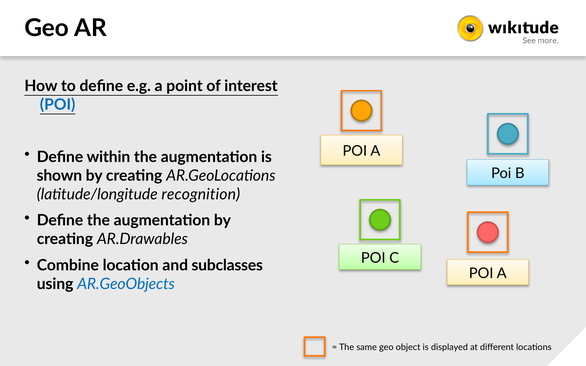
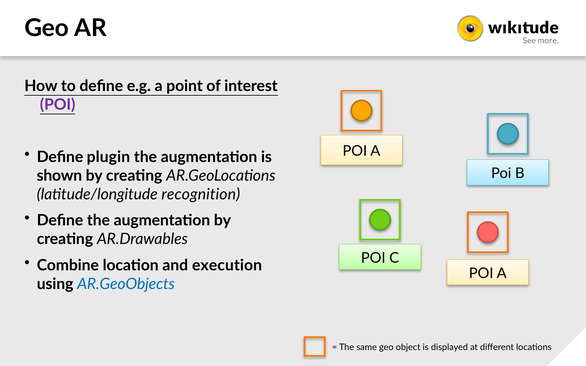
POI colour: blue -> purple (58, 105)
within: within -> plugin (108, 157)
subclasses: subclasses -> execution (227, 265)
